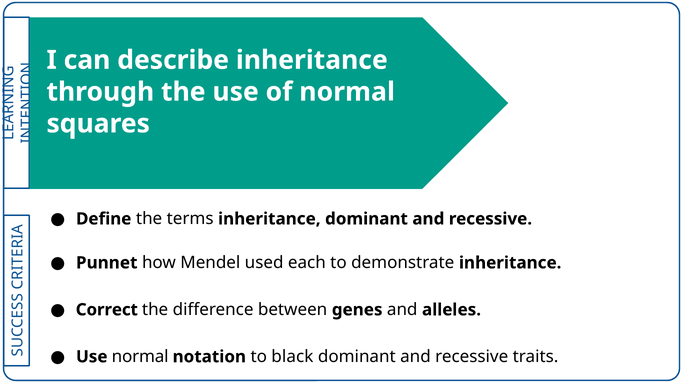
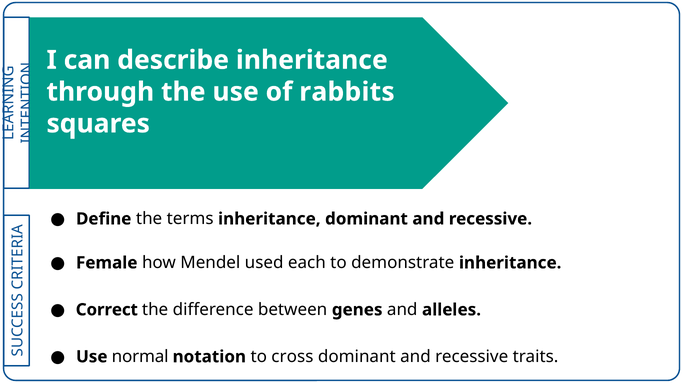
of normal: normal -> rabbits (347, 92)
Punnet: Punnet -> Female (107, 263)
black: black -> cross (292, 357)
